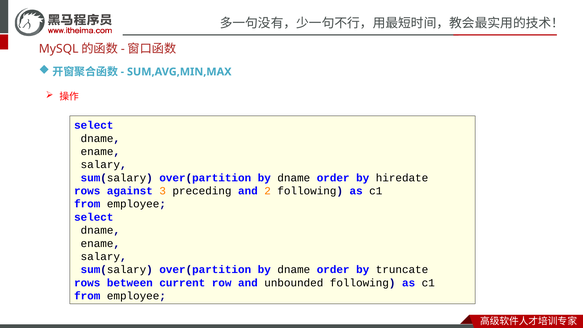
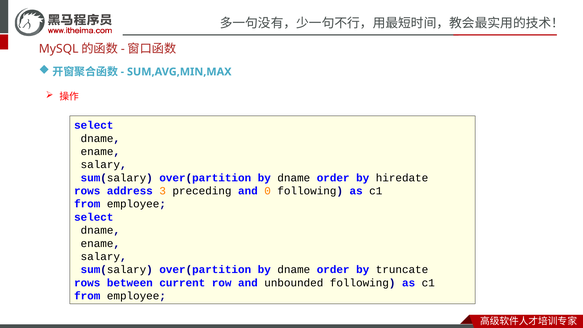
against: against -> address (130, 191)
2: 2 -> 0 (268, 191)
